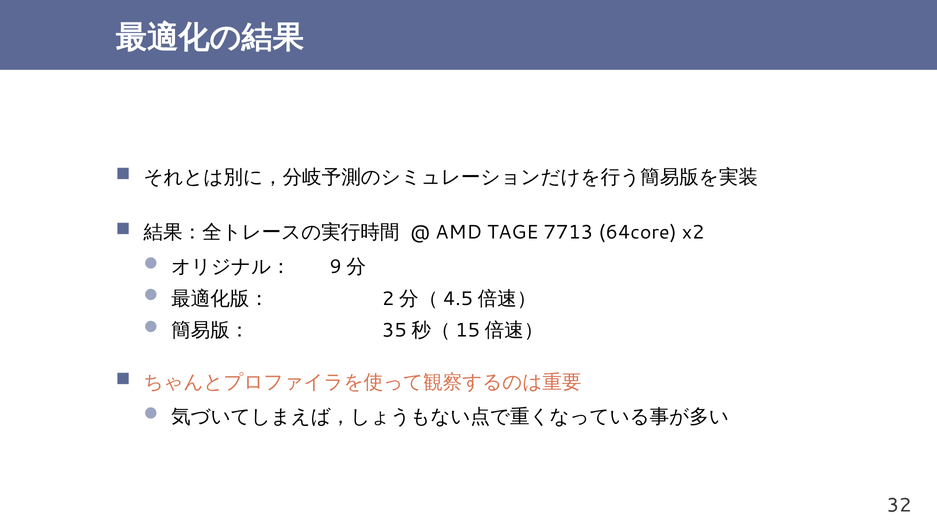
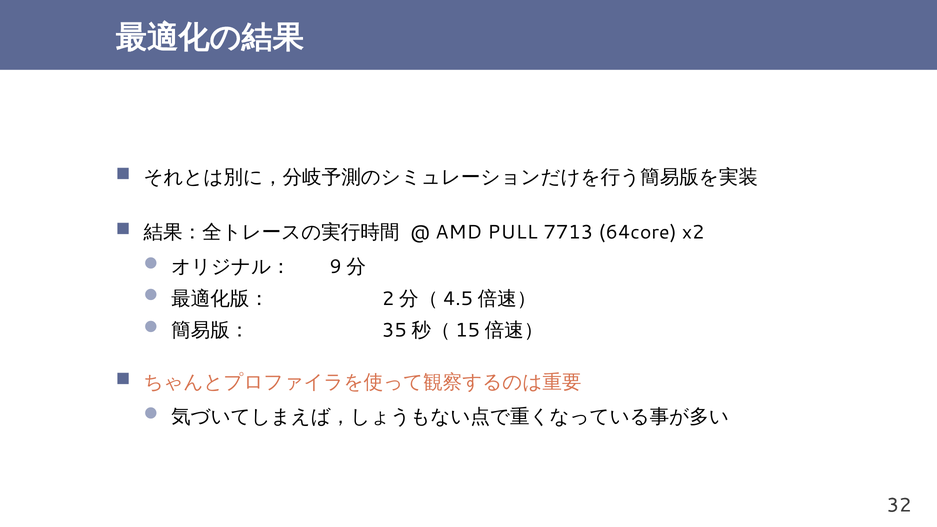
TAGE: TAGE -> PULL (513, 232)
